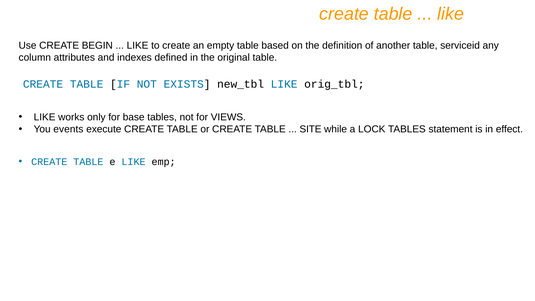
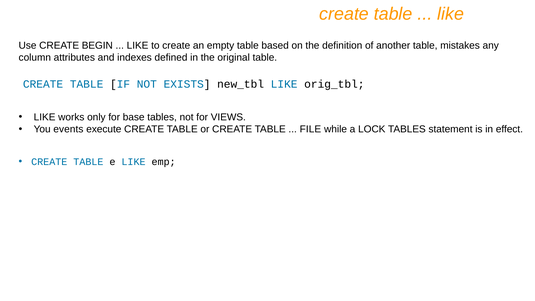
serviceid: serviceid -> mistakes (460, 45)
SITE: SITE -> FILE (310, 129)
